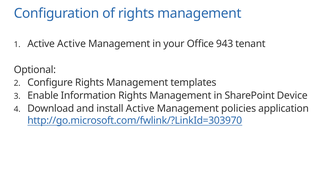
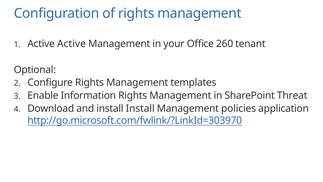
943: 943 -> 260 (225, 44)
Device: Device -> Threat (292, 95)
install Active: Active -> Install (140, 108)
